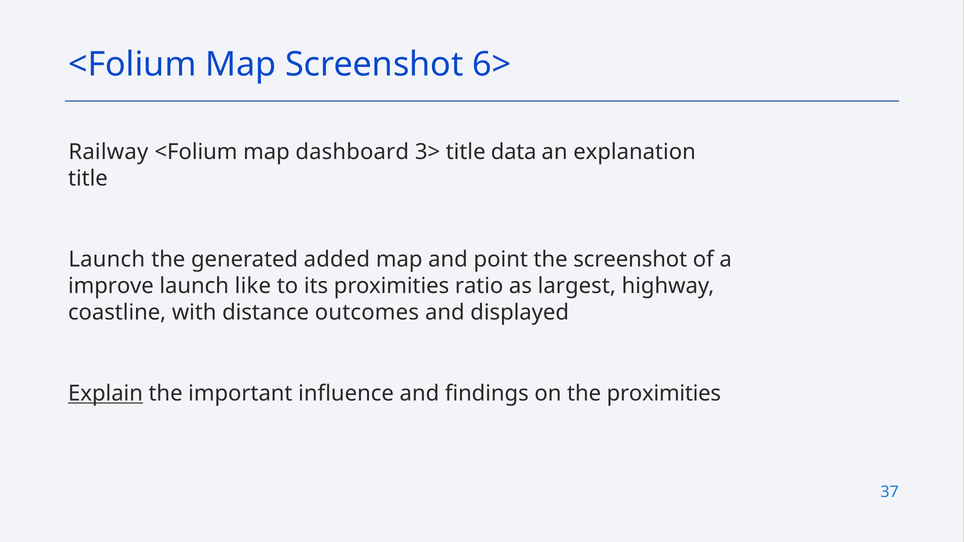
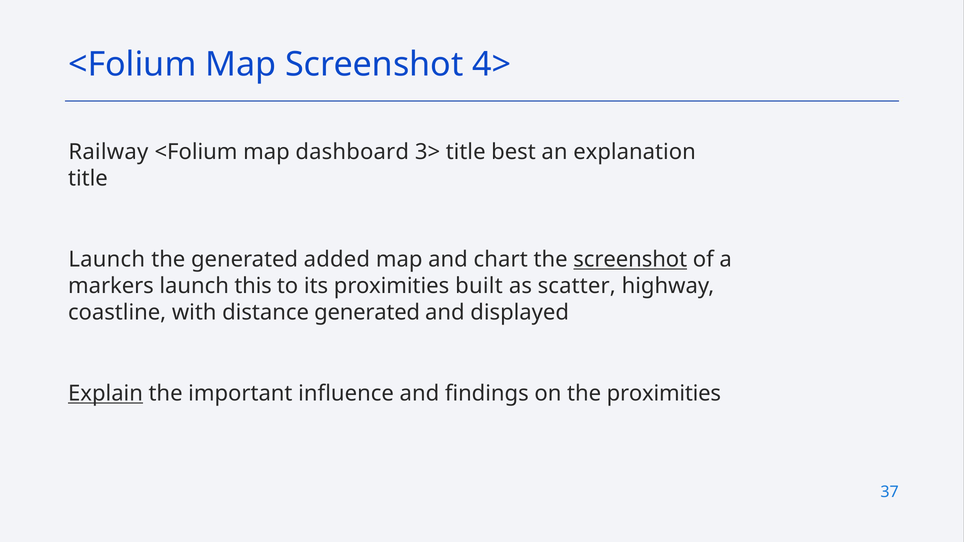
6>: 6> -> 4> (492, 64)
data: data -> best (513, 152)
point: point -> chart (501, 260)
screenshot underline: none -> present (630, 260)
improve: improve -> markers (111, 286)
like: like -> this (253, 286)
ratio: ratio -> built (479, 286)
largest: largest -> scatter (577, 286)
distance outcomes: outcomes -> generated (367, 313)
